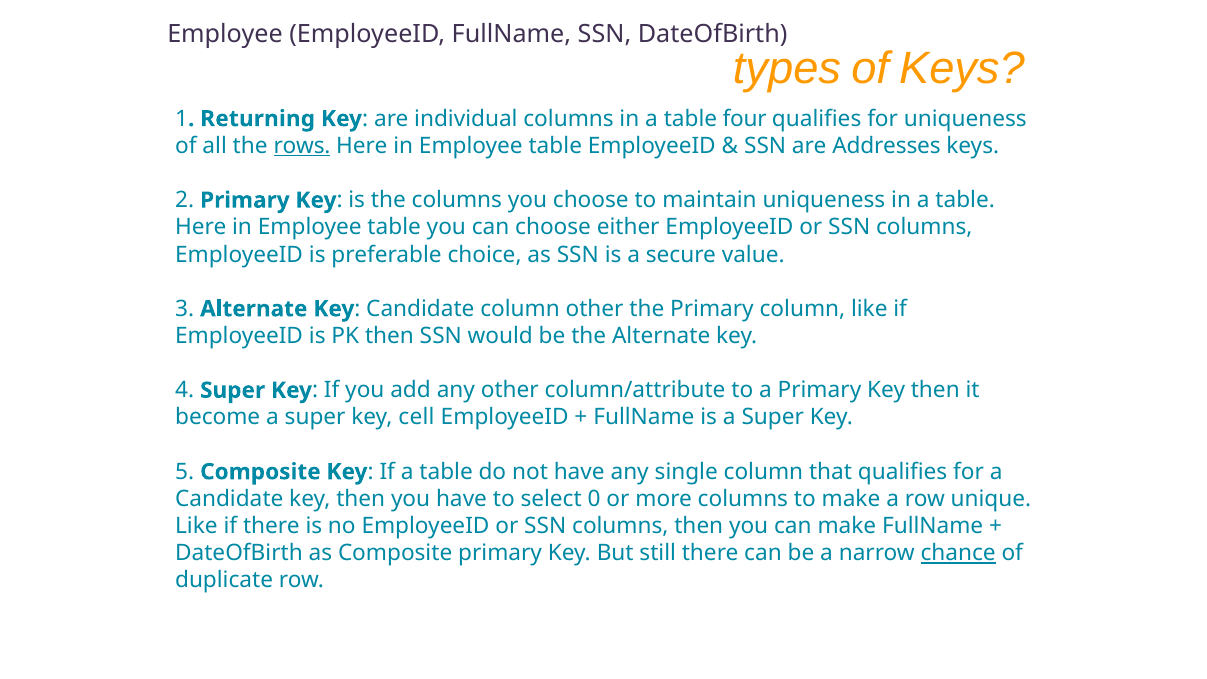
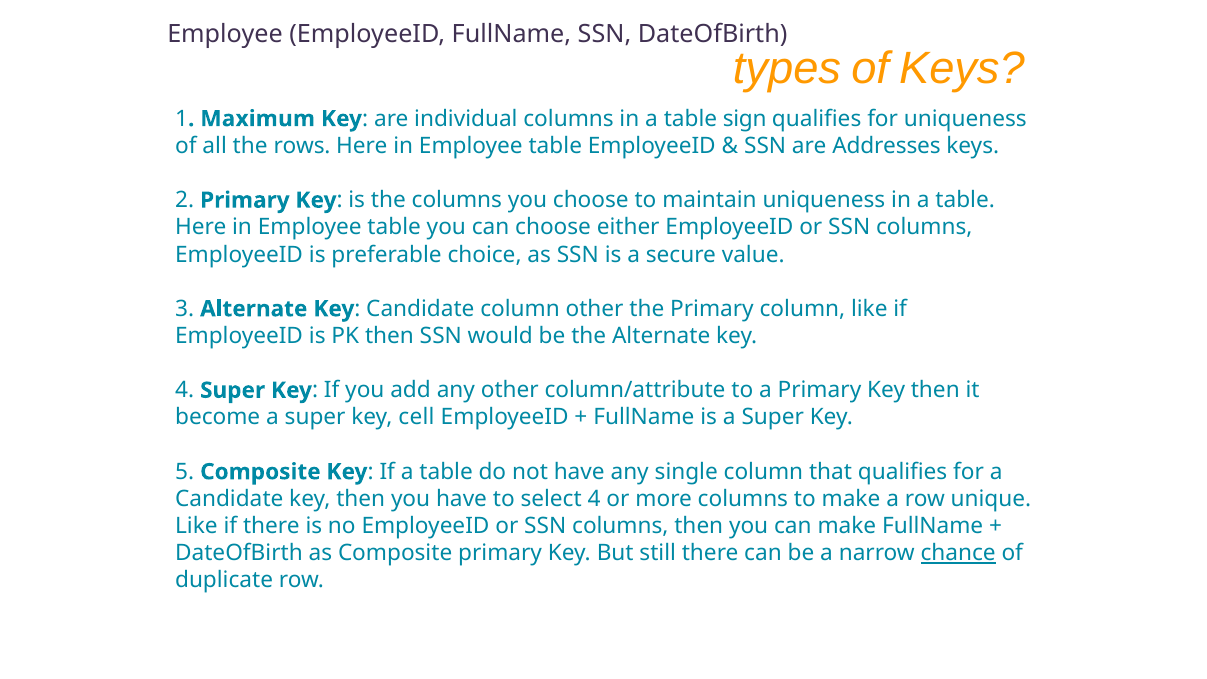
Returning: Returning -> Maximum (258, 119)
four: four -> sign (745, 119)
rows underline: present -> none (302, 146)
select 0: 0 -> 4 (594, 499)
